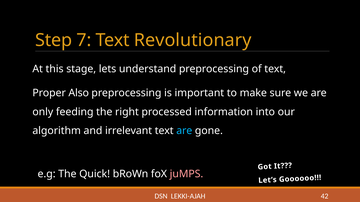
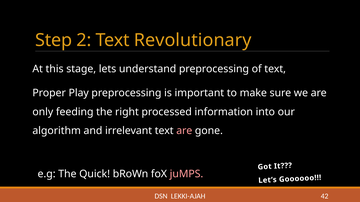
7: 7 -> 2 (84, 40)
Also: Also -> Play (79, 93)
are colour: light blue -> pink (184, 131)
